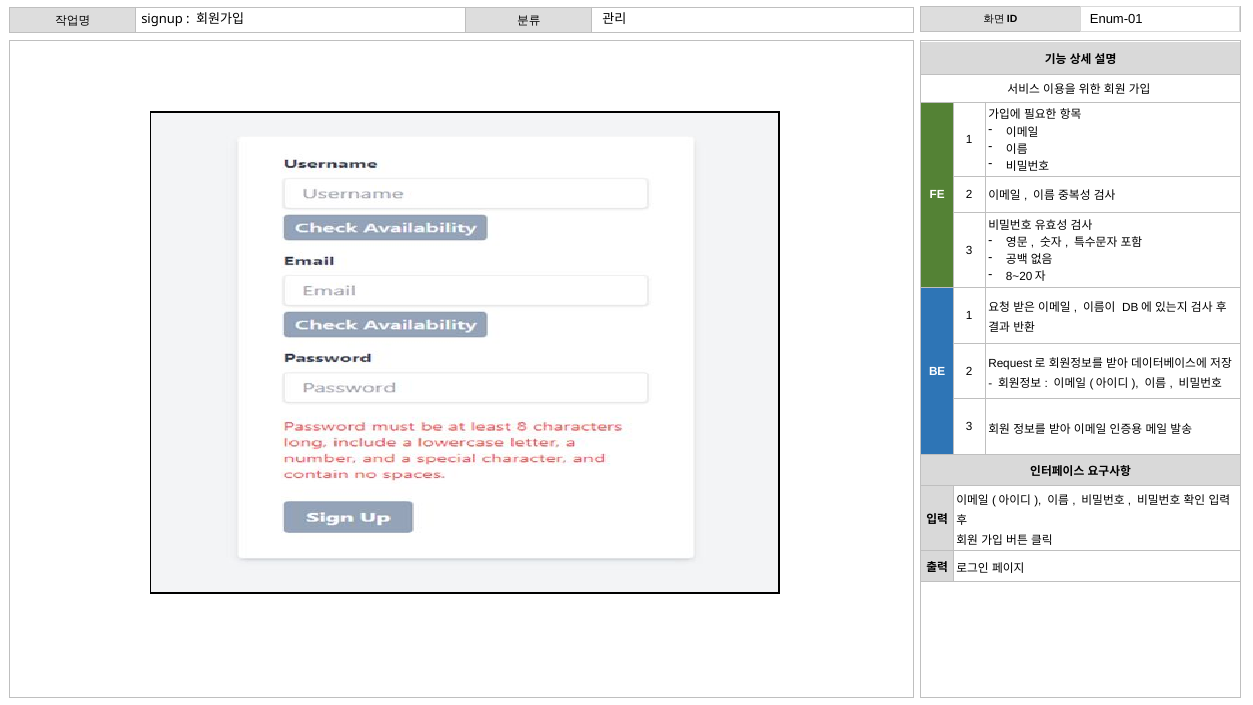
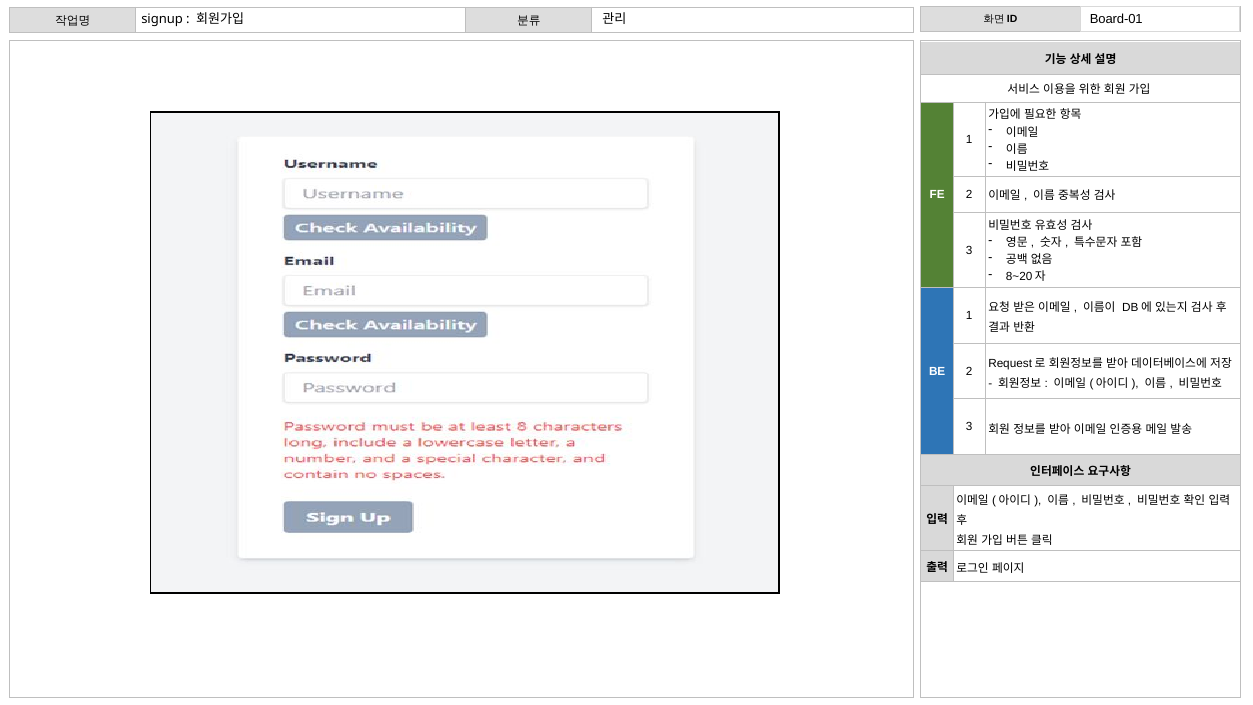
Enum-01: Enum-01 -> Board-01 (1116, 19)
